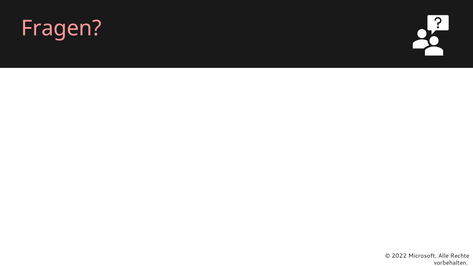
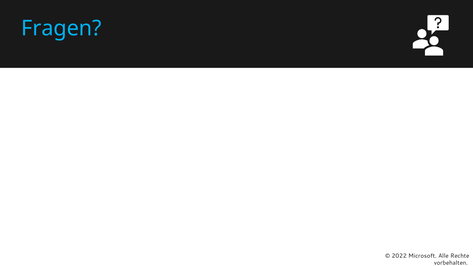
Fragen colour: pink -> light blue (61, 28)
